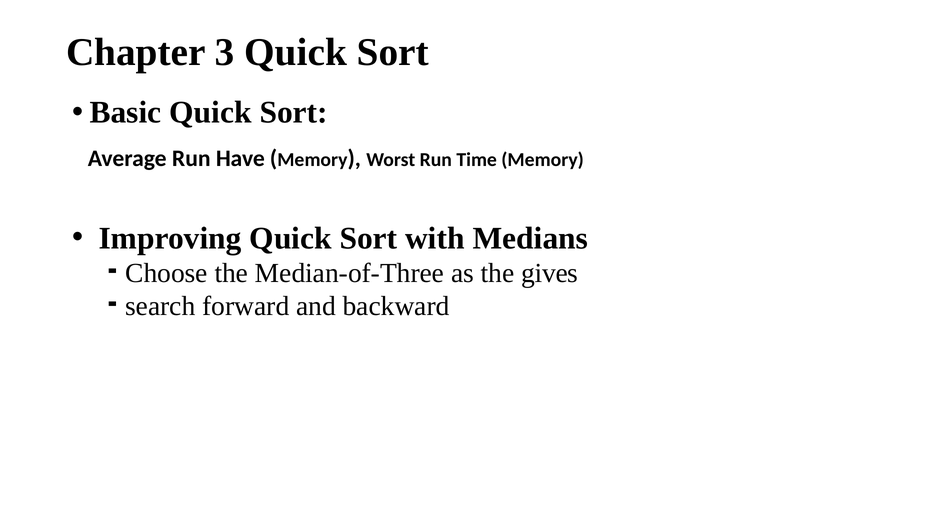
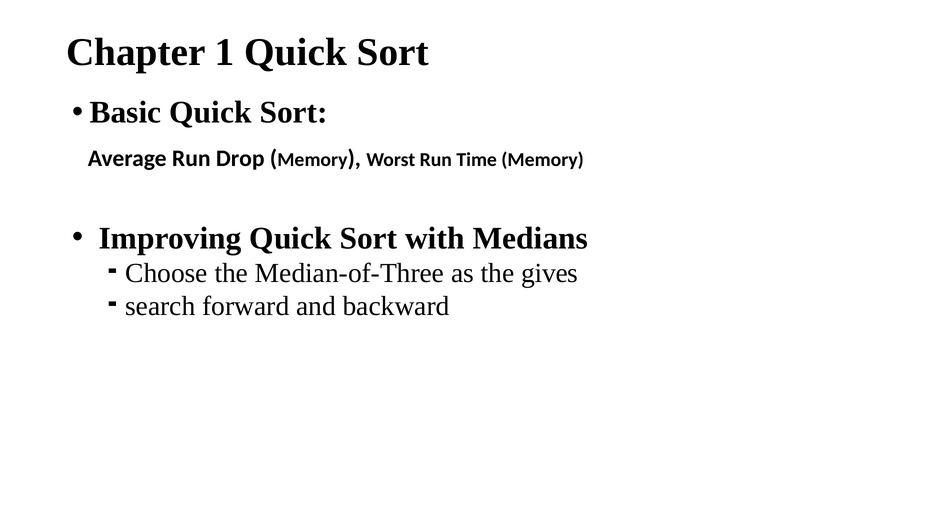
3: 3 -> 1 (225, 53)
Have: Have -> Drop (240, 159)
